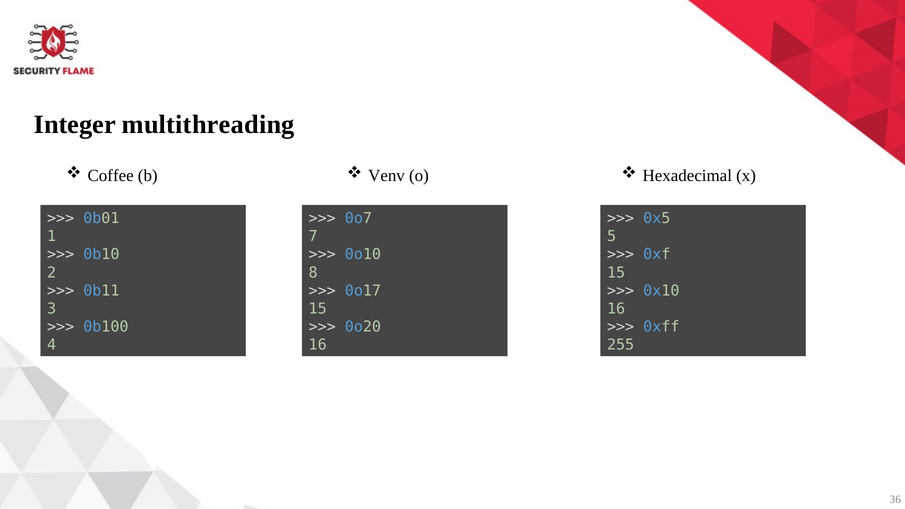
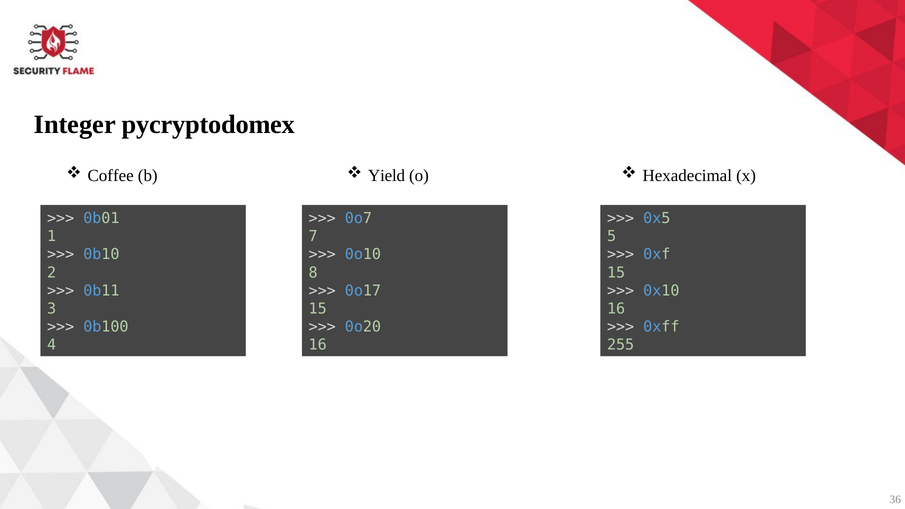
multithreading: multithreading -> pycryptodomex (208, 125)
Venv: Venv -> Yield (387, 175)
